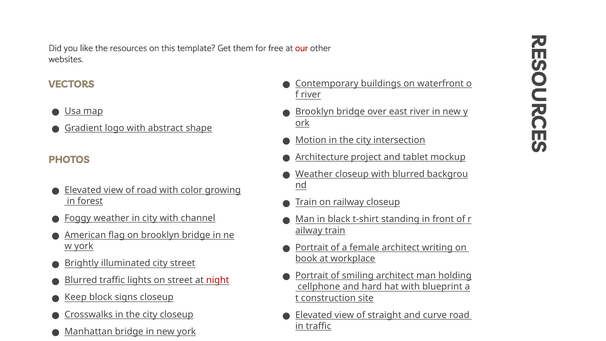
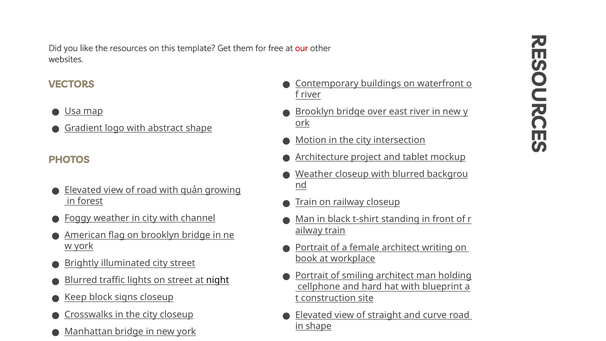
color: color -> quản (192, 190)
night colour: red -> black (218, 280)
in traffic: traffic -> shape (319, 326)
